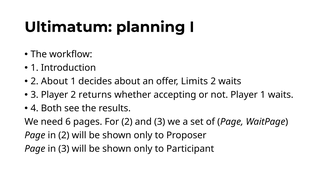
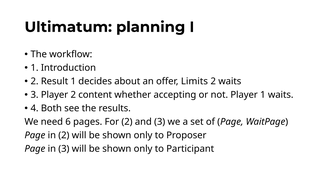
2 About: About -> Result (55, 81)
returns: returns -> content (95, 95)
